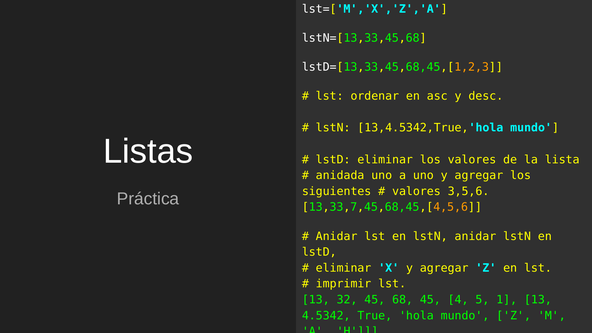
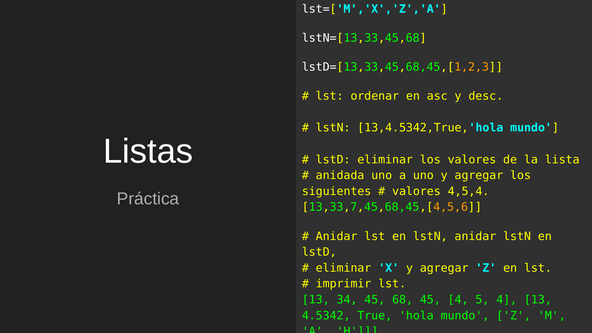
3,5,6: 3,5,6 -> 4,5,4 (468, 191)
32: 32 -> 34 (347, 300)
5 1: 1 -> 4 (507, 300)
